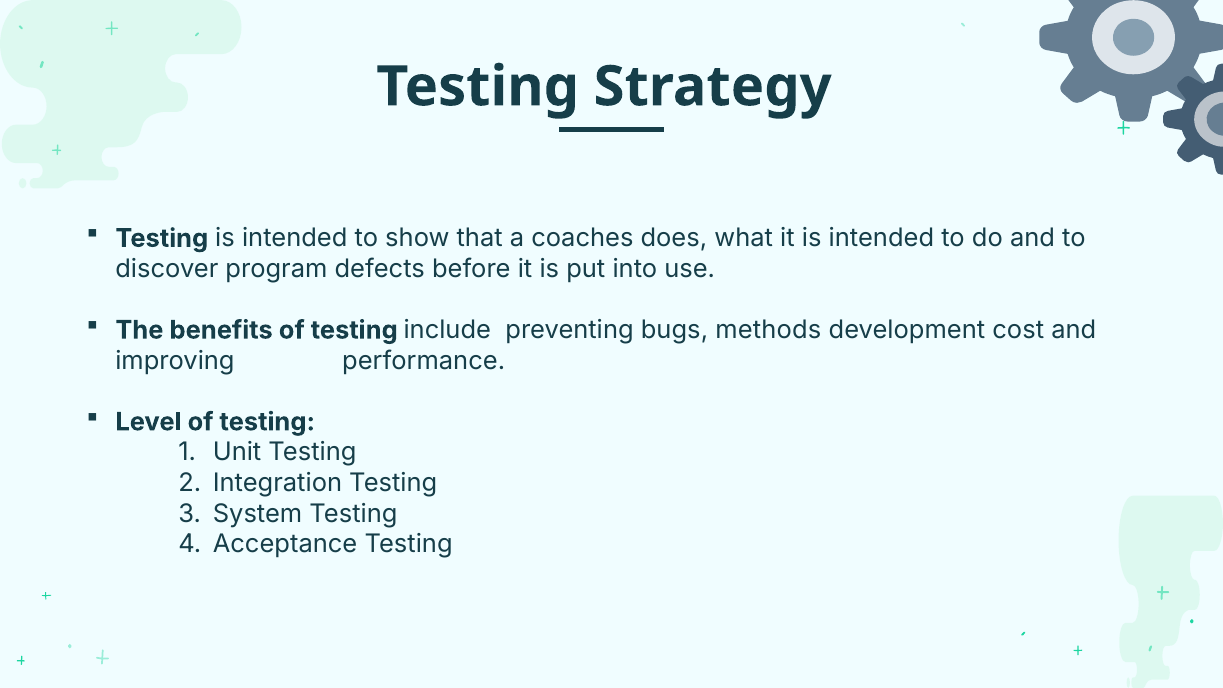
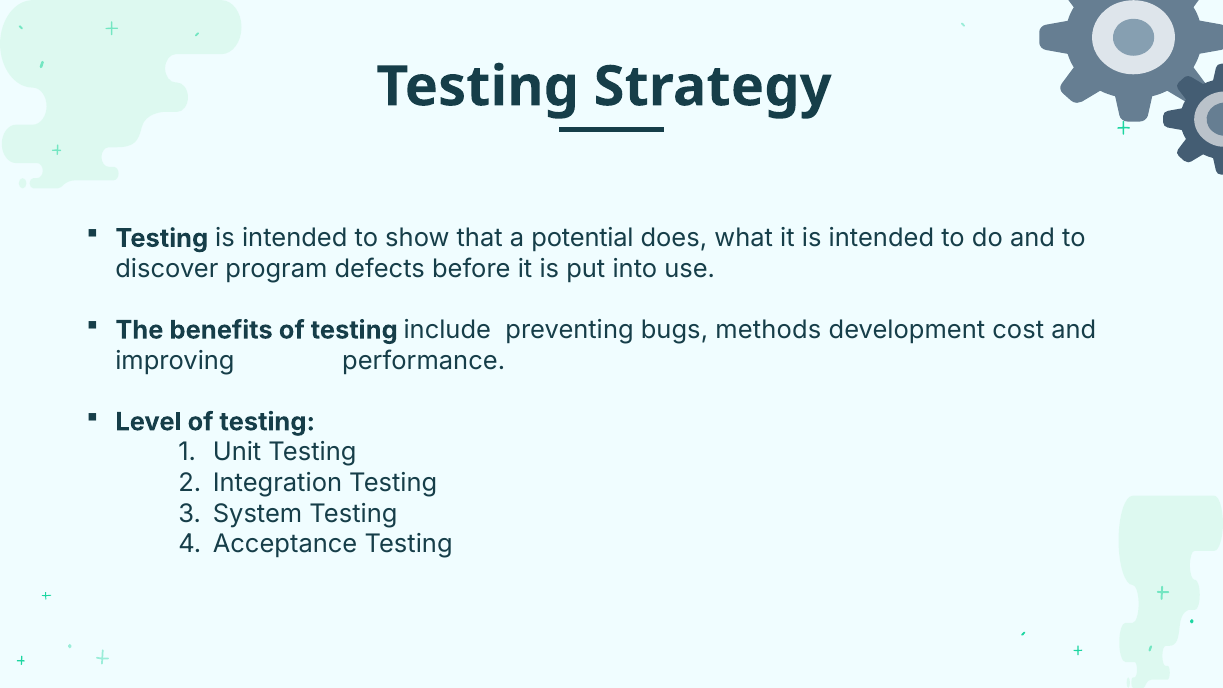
coaches: coaches -> potential (583, 238)
